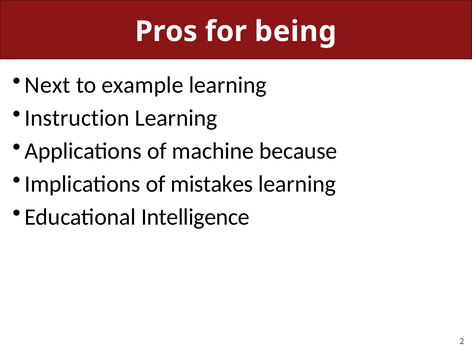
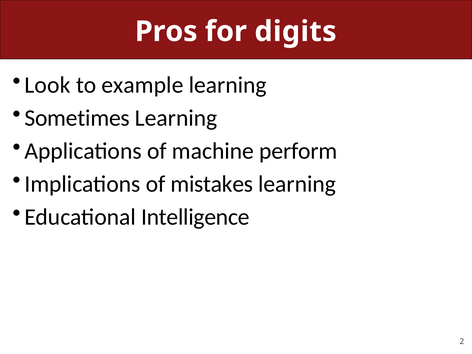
being: being -> digits (296, 32)
Next: Next -> Look (47, 85)
Instruction: Instruction -> Sometimes (77, 118)
because: because -> perform (298, 151)
